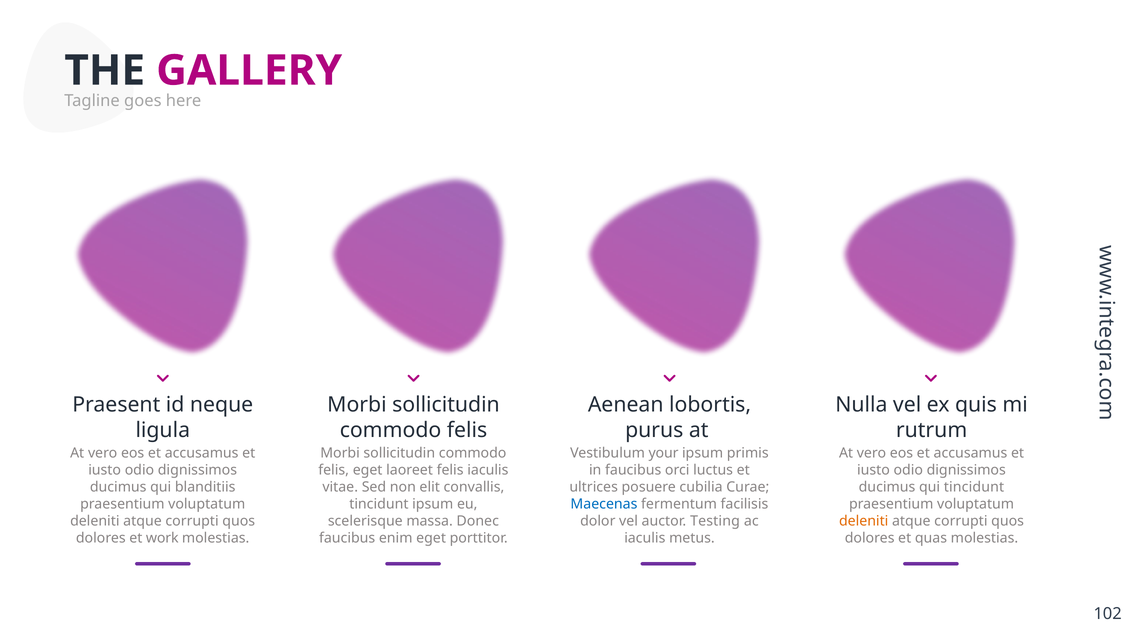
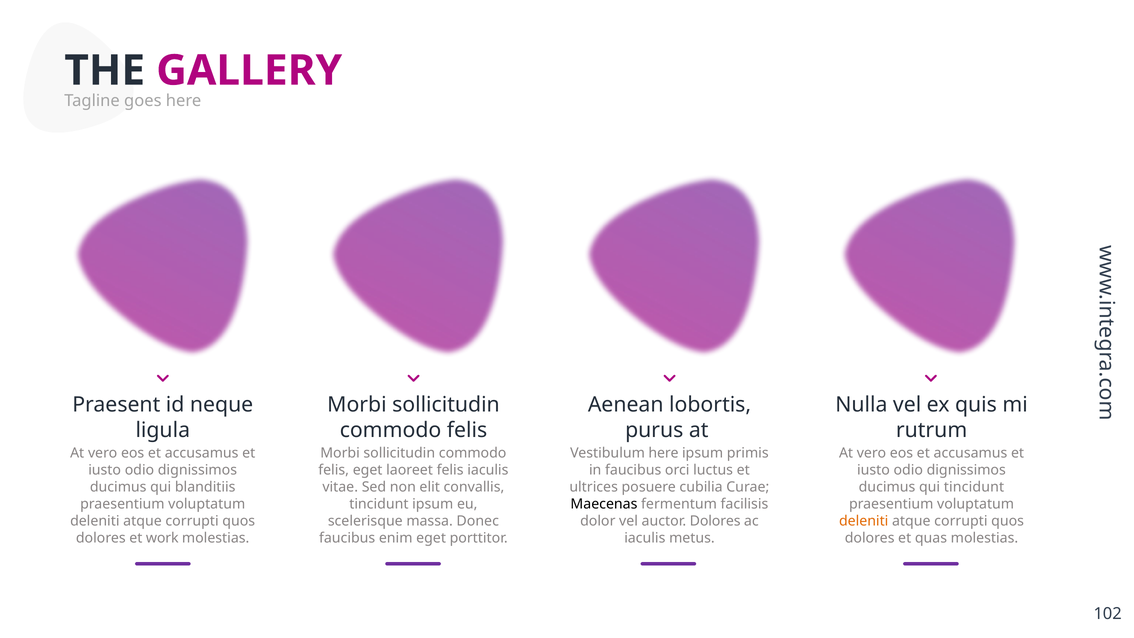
Vestibulum your: your -> here (663, 453)
Maecenas colour: blue -> black (604, 504)
auctor Testing: Testing -> Dolores (715, 521)
